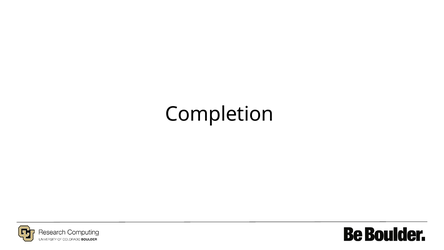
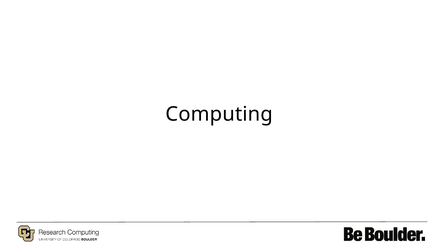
Completion: Completion -> Computing (219, 114)
